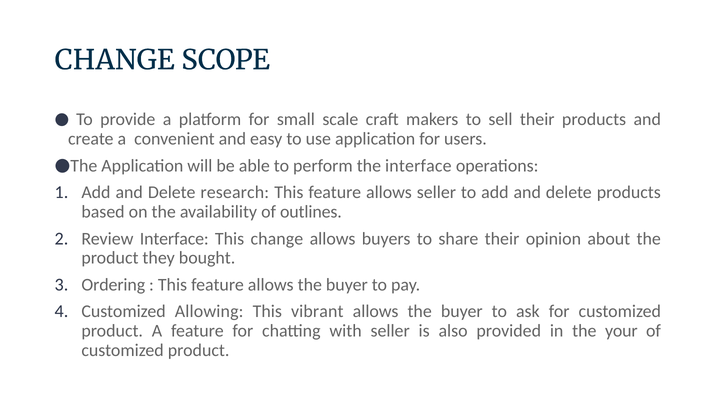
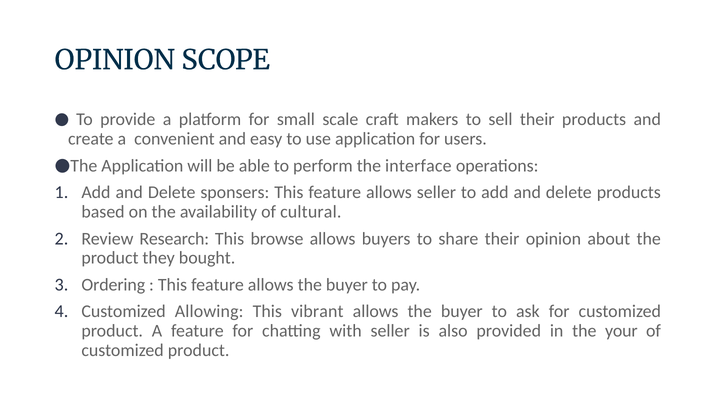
CHANGE: CHANGE -> OPINION (115, 60)
research: research -> sponsers (235, 192)
outlines: outlines -> cultural (311, 212)
Review Interface: Interface -> Research (174, 238)
This change: change -> browse (277, 238)
